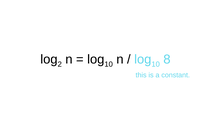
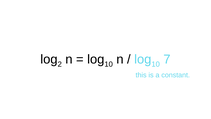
8: 8 -> 7 (167, 59)
